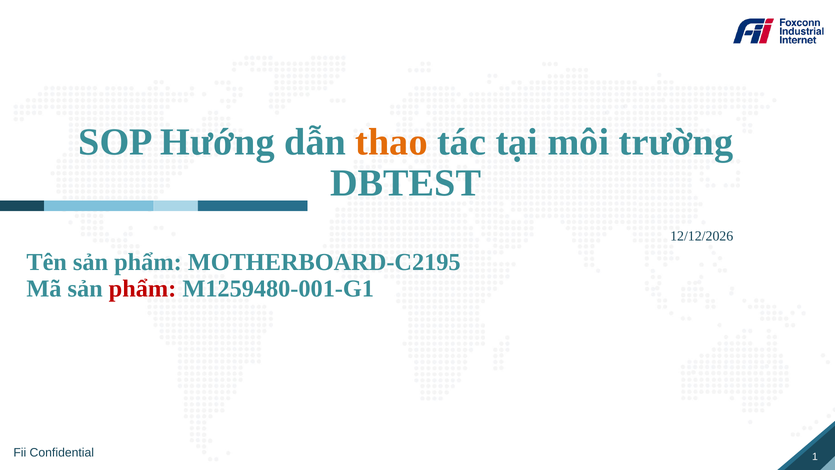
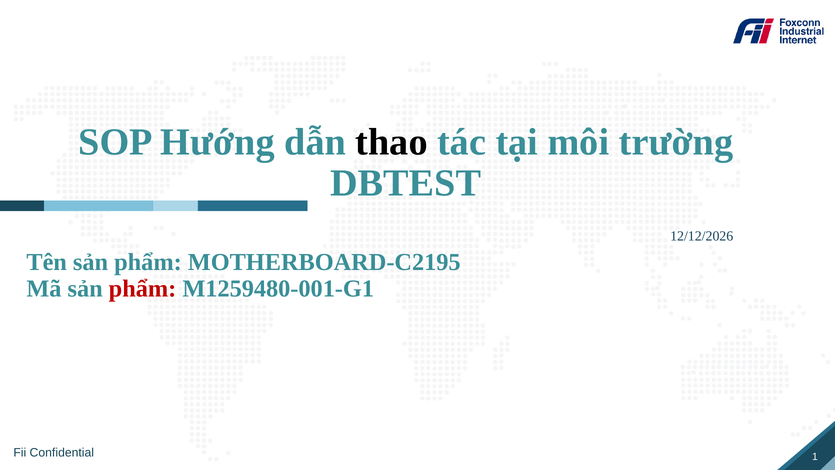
thao colour: orange -> black (392, 142)
